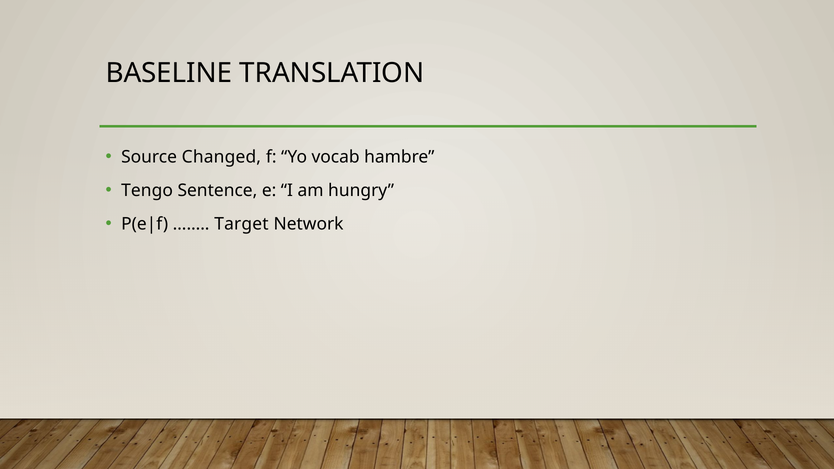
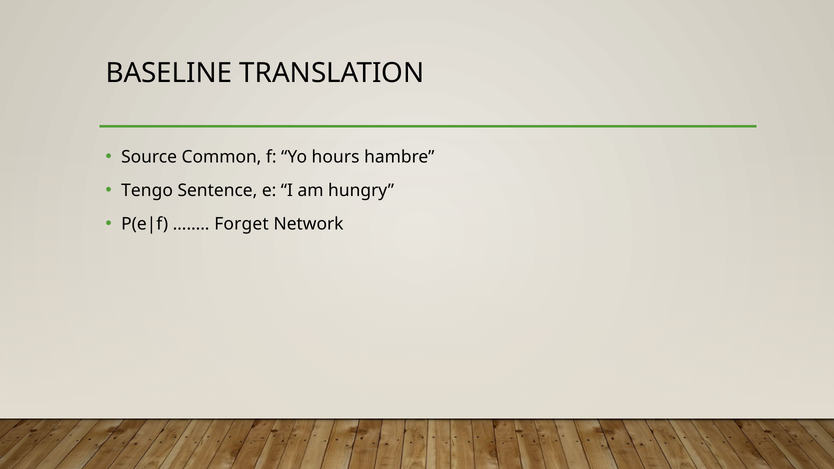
Changed: Changed -> Common (221, 157)
vocab: vocab -> hours (336, 157)
Target: Target -> Forget (241, 224)
